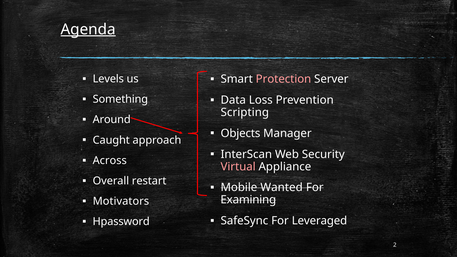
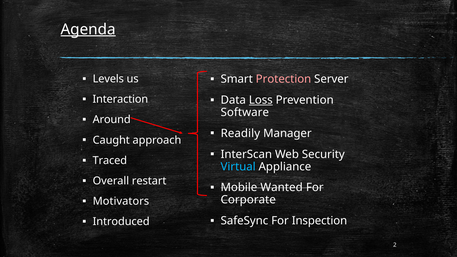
Something: Something -> Interaction (120, 99)
Loss underline: none -> present (261, 100)
Scripting: Scripting -> Software (245, 112)
Objects: Objects -> Readily (240, 133)
Across: Across -> Traced (110, 161)
Virtual colour: pink -> light blue (238, 167)
Examining: Examining -> Corporate (248, 200)
Leveraged: Leveraged -> Inspection (319, 221)
Hpassword: Hpassword -> Introduced (121, 222)
